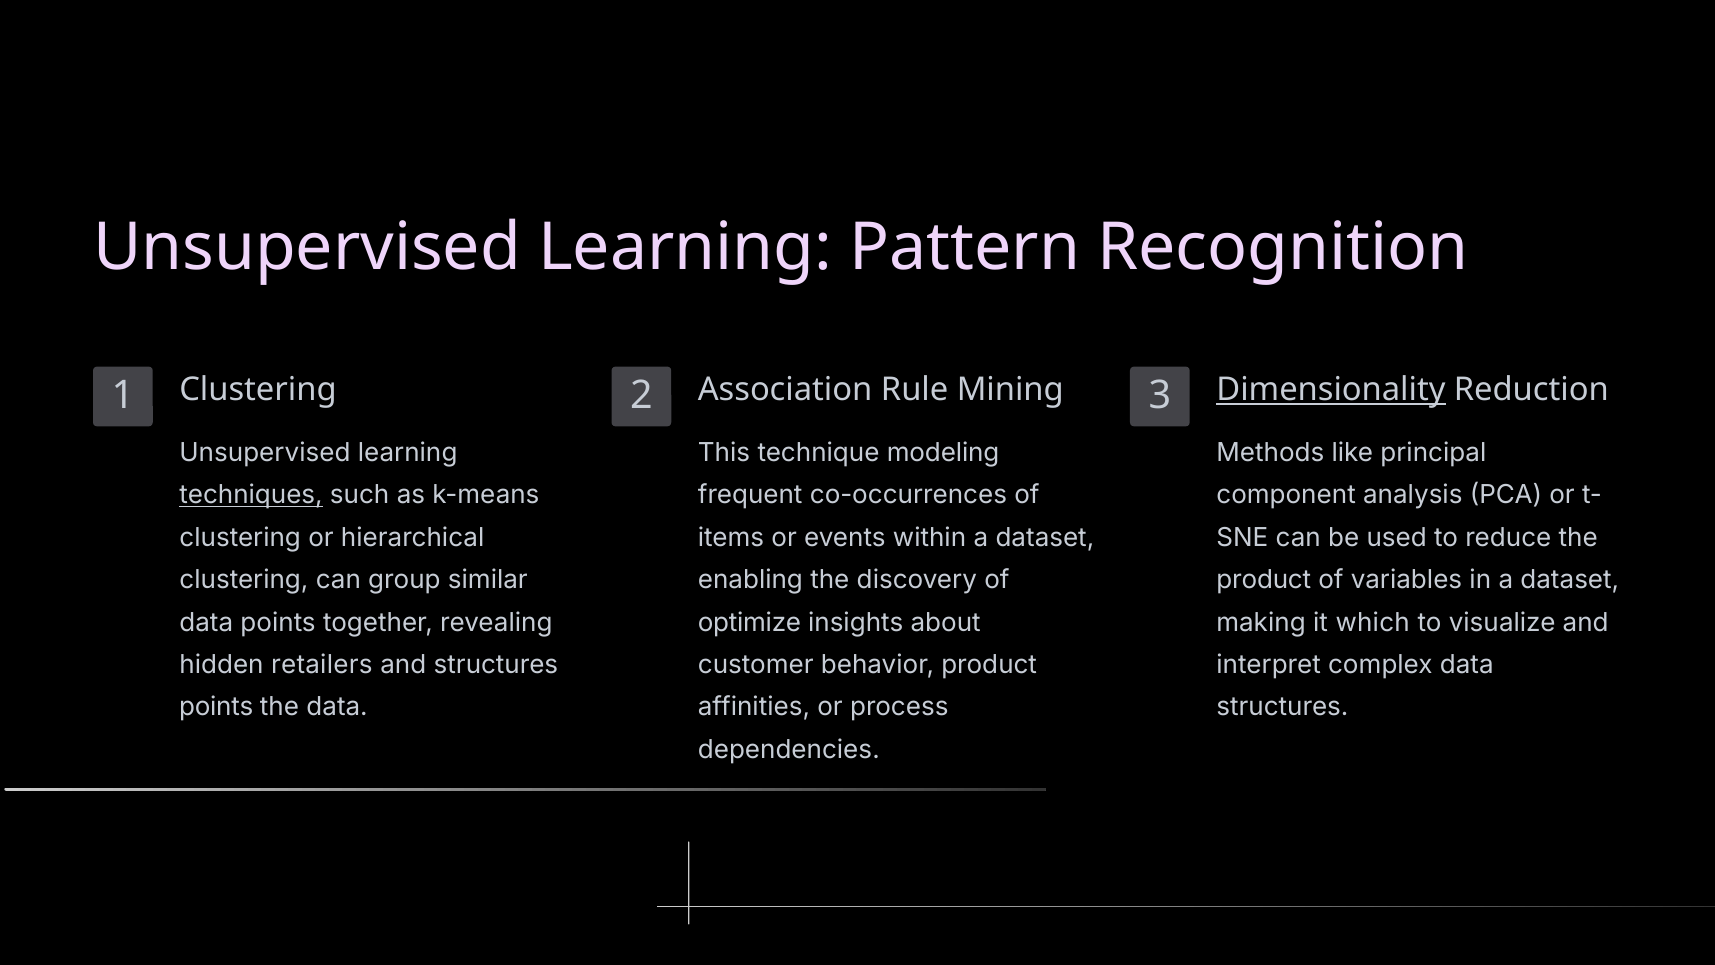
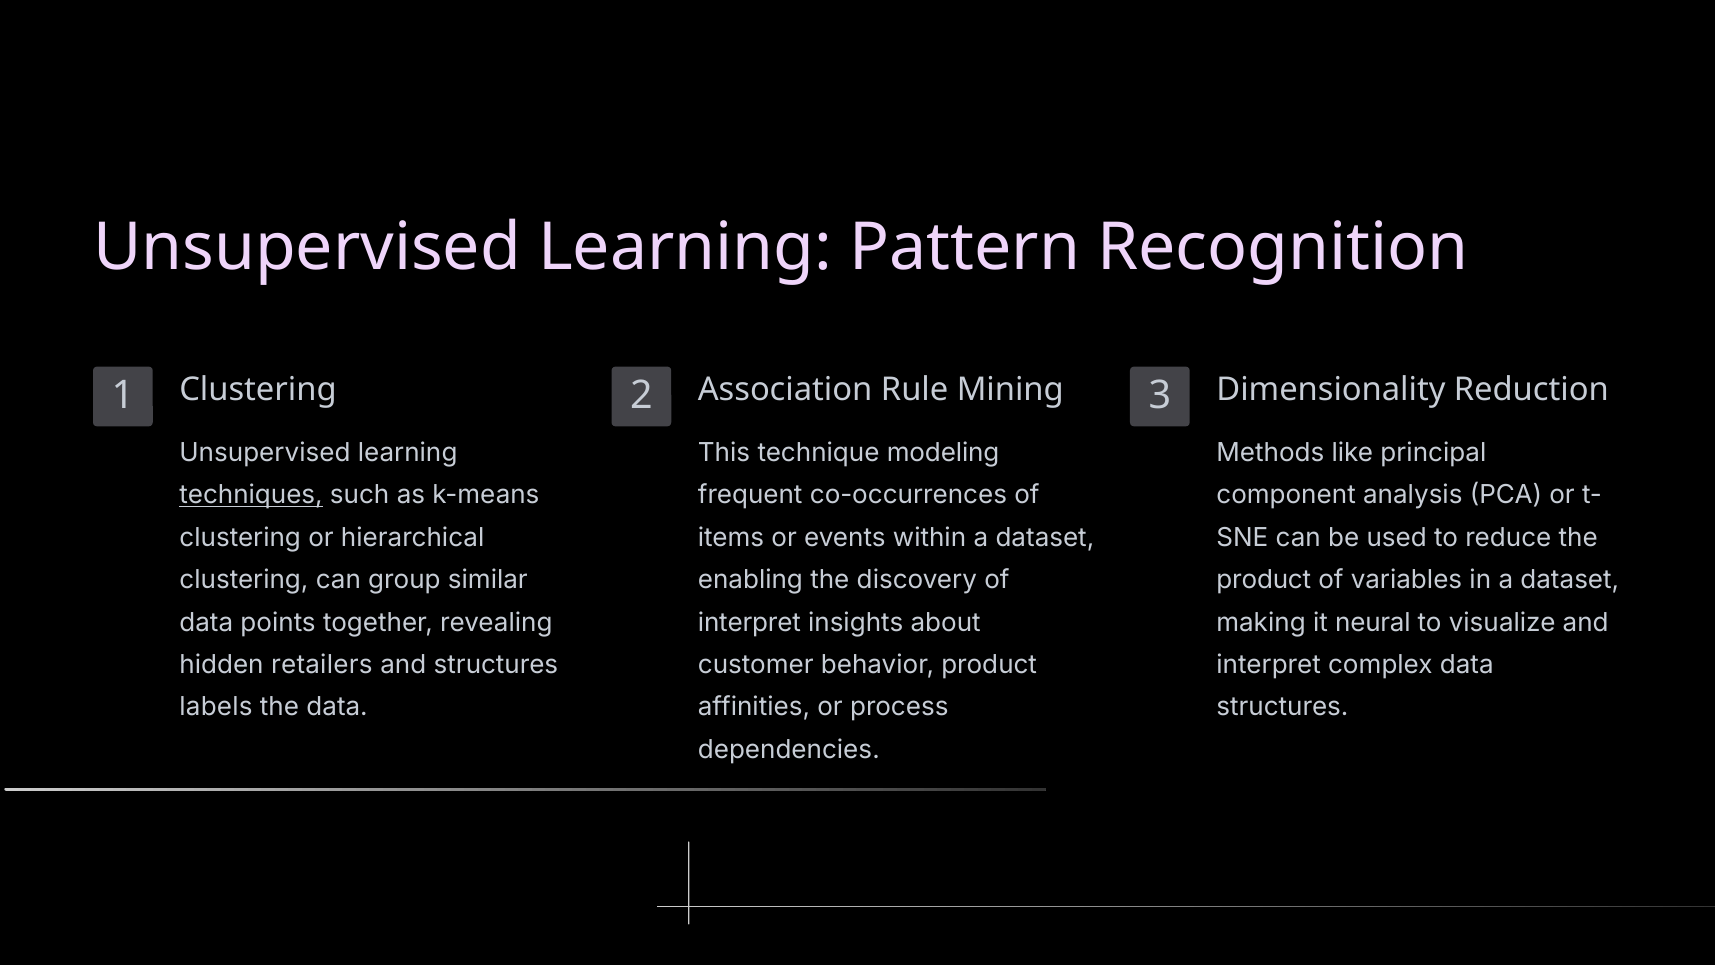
Dimensionality underline: present -> none (1331, 390)
optimize: optimize -> interpret (749, 622)
which: which -> neural (1373, 622)
points: points -> labels (216, 707)
